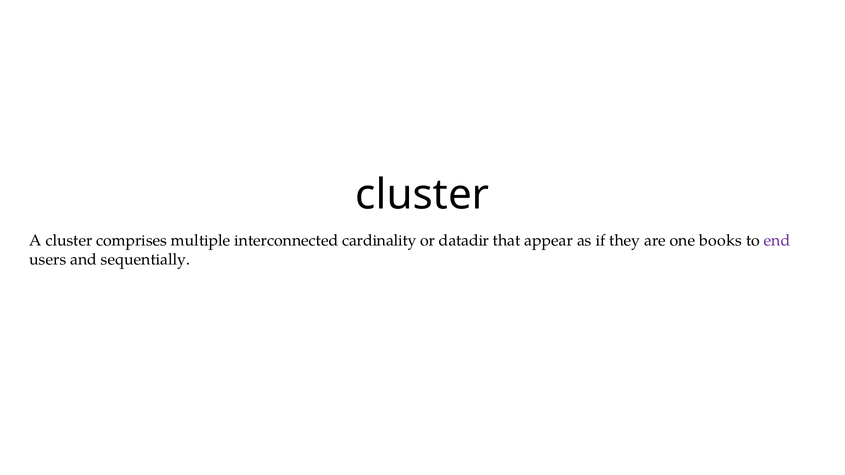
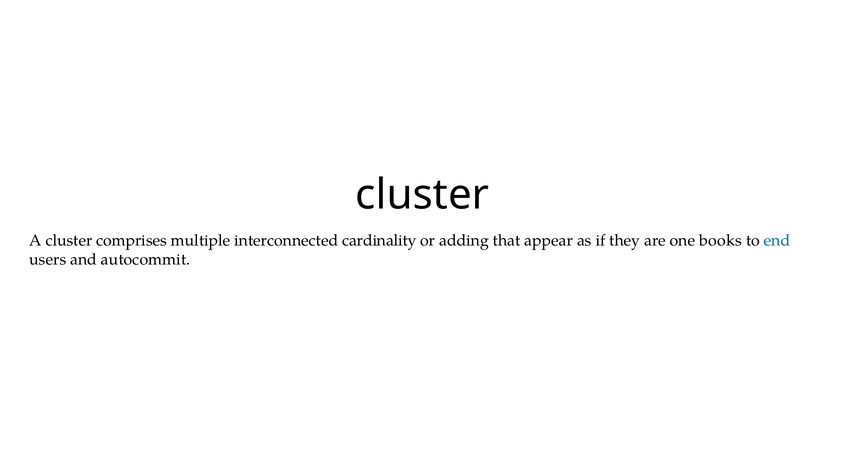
datadir: datadir -> adding (464, 241)
end colour: purple -> blue (777, 241)
sequentially: sequentially -> autocommit (146, 260)
